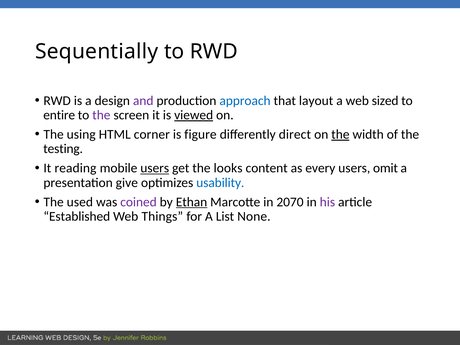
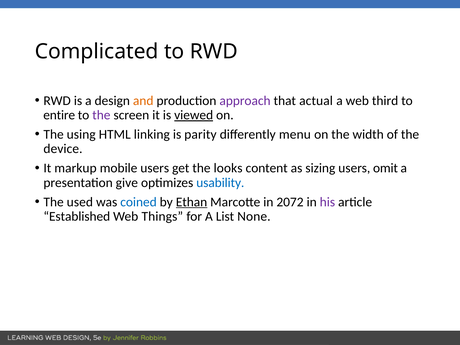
Sequentially: Sequentially -> Complicated (97, 52)
and colour: purple -> orange (143, 101)
approach colour: blue -> purple (245, 101)
layout: layout -> actual (316, 101)
sized: sized -> third (385, 101)
corner: corner -> linking (152, 134)
figure: figure -> parity (200, 134)
direct: direct -> menu (295, 134)
the underline: present -> none (340, 134)
testing: testing -> device (63, 149)
reading: reading -> markup (75, 168)
users underline: present -> none (155, 168)
every: every -> sizing (320, 168)
coined colour: purple -> blue (139, 202)
2070: 2070 -> 2072 (290, 202)
